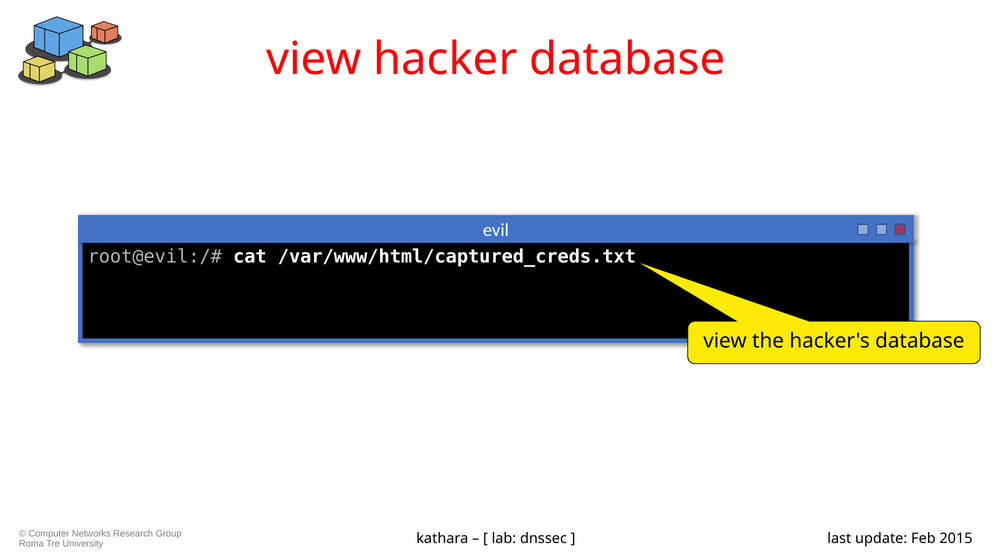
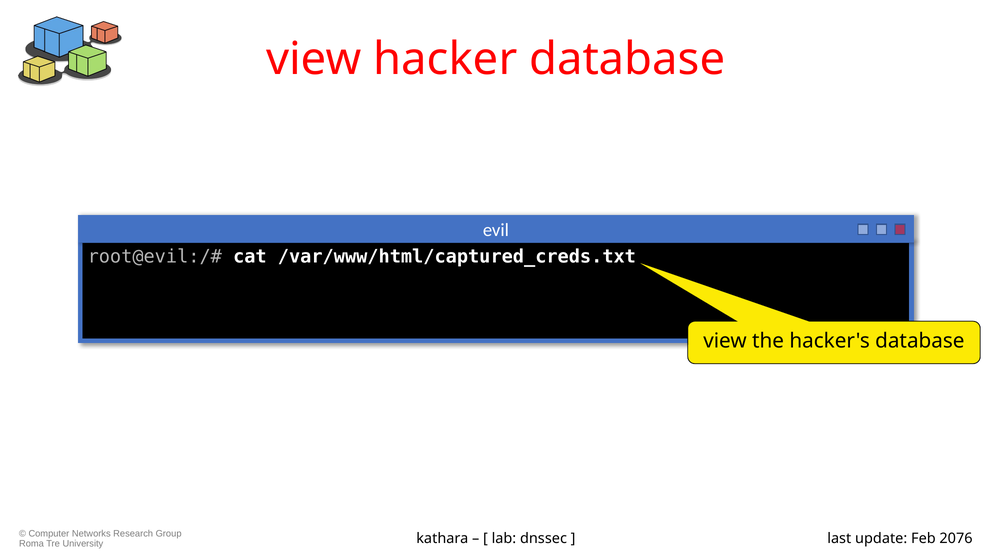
2015: 2015 -> 2076 (956, 538)
